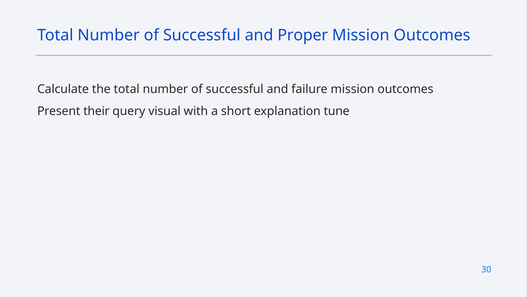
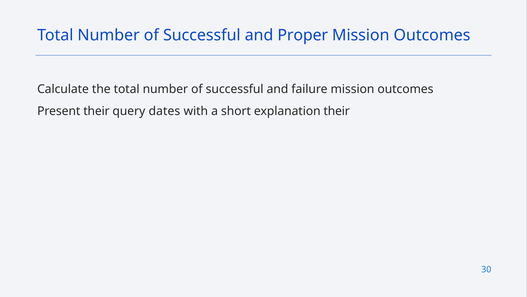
visual: visual -> dates (164, 111)
explanation tune: tune -> their (337, 111)
